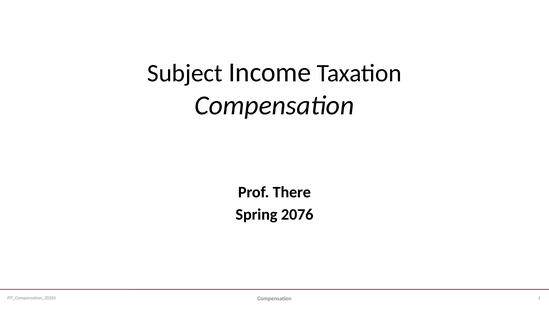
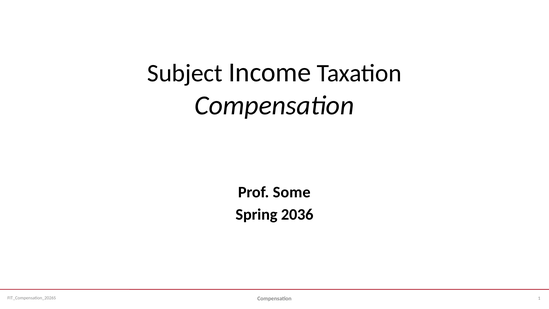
There: There -> Some (292, 192)
2076: 2076 -> 2036 (297, 214)
